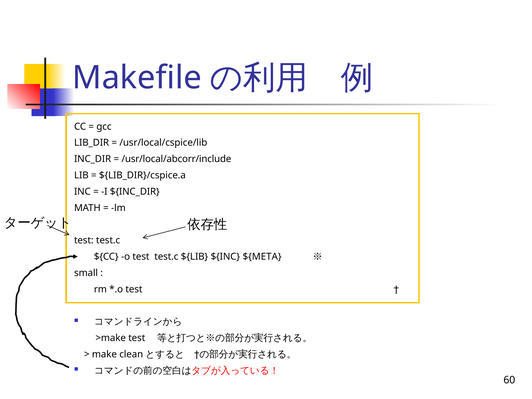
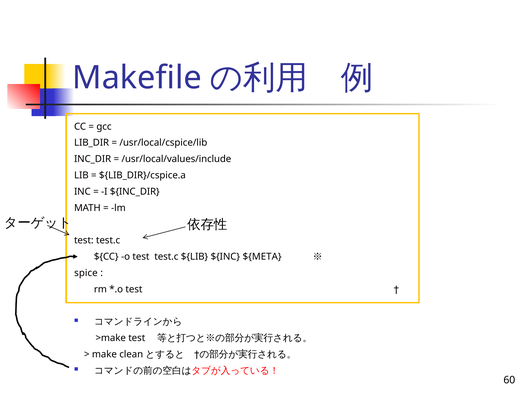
/usr/local/abcorr/include: /usr/local/abcorr/include -> /usr/local/values/include (176, 159)
small: small -> spice (86, 273)
